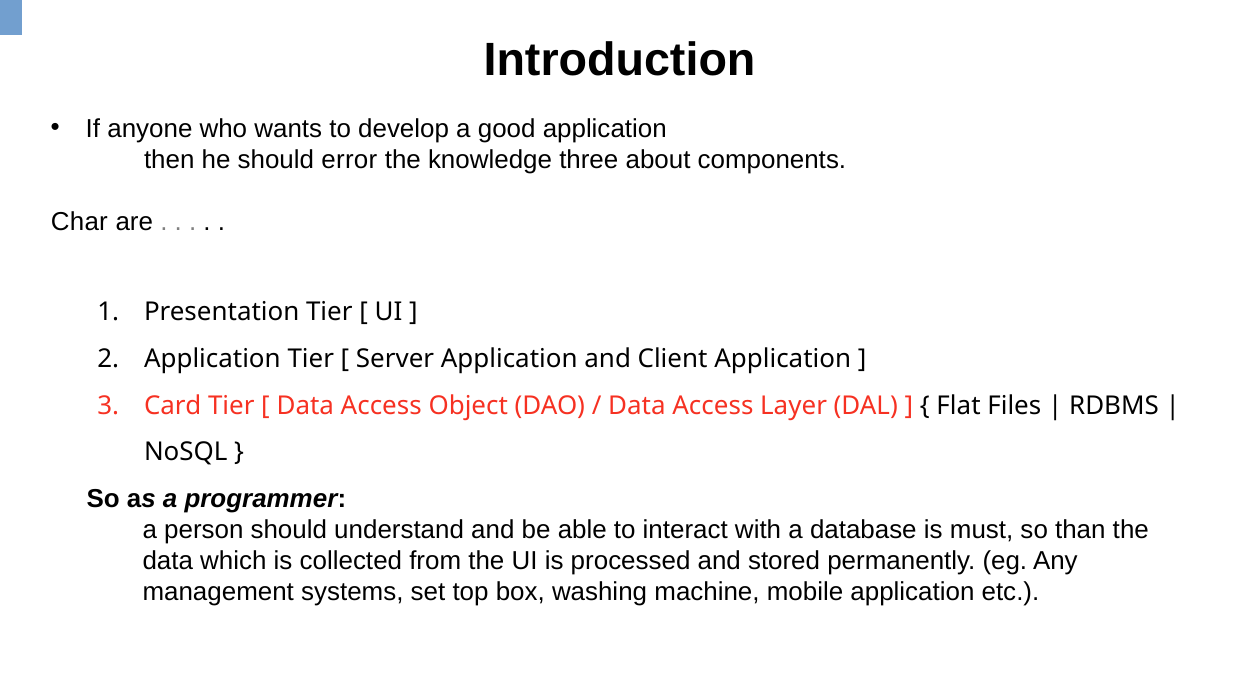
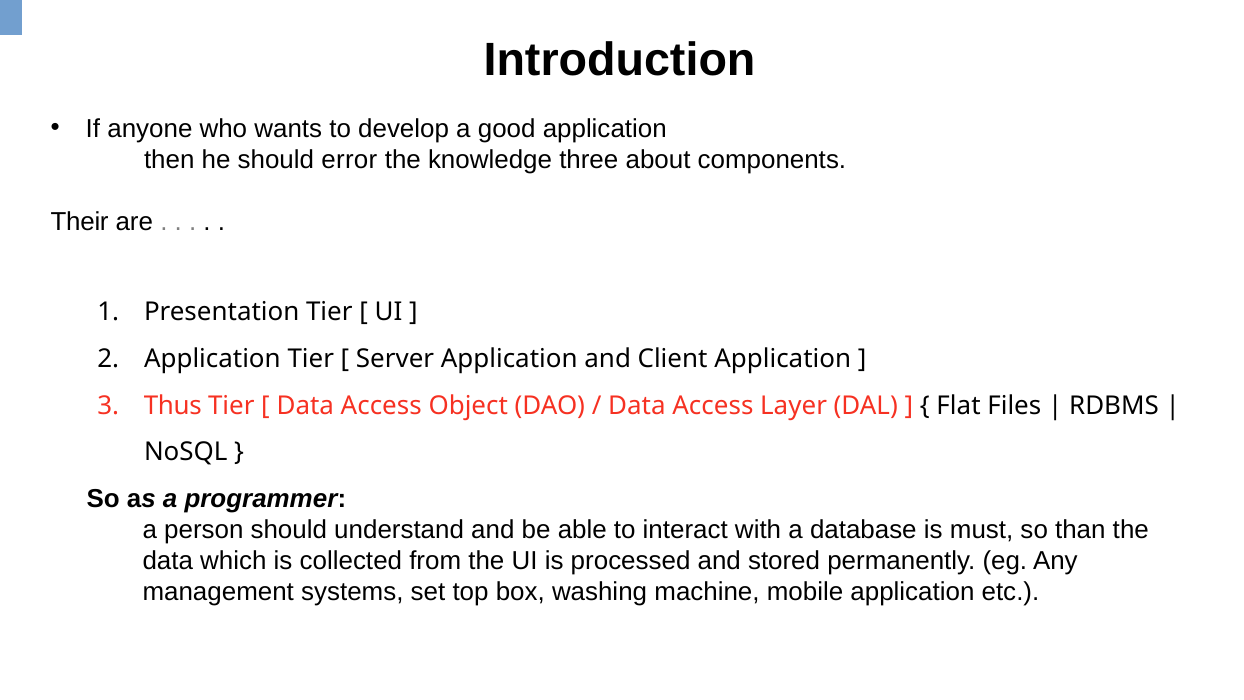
Char: Char -> Their (80, 222)
Card: Card -> Thus (173, 405)
